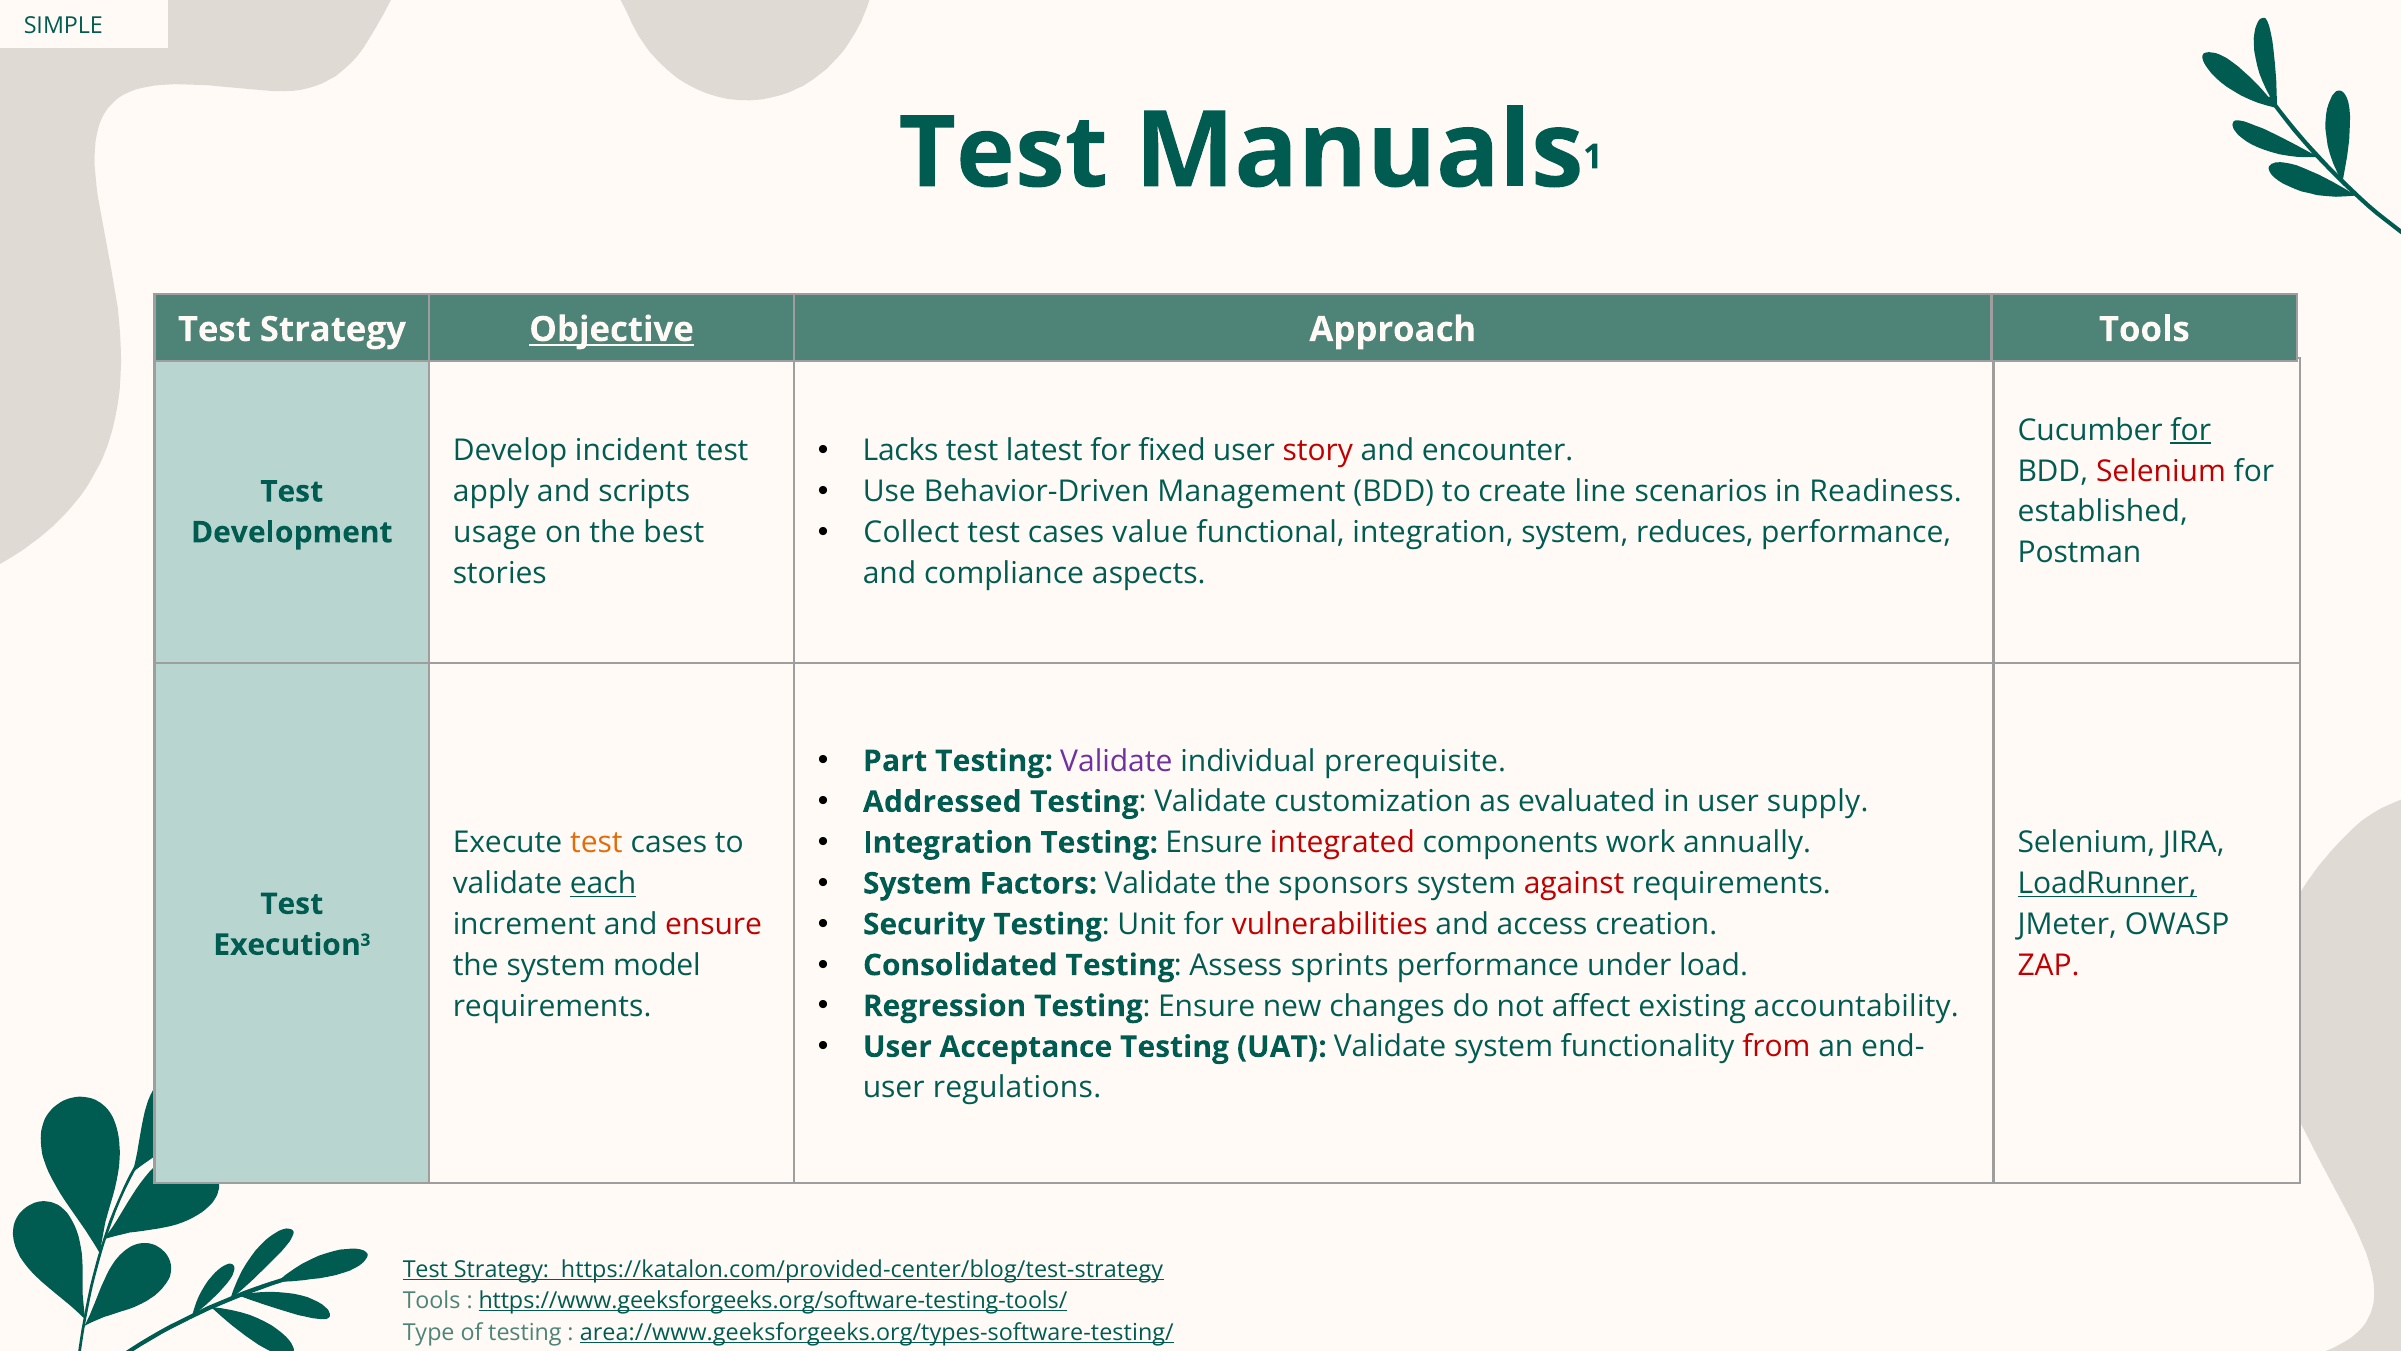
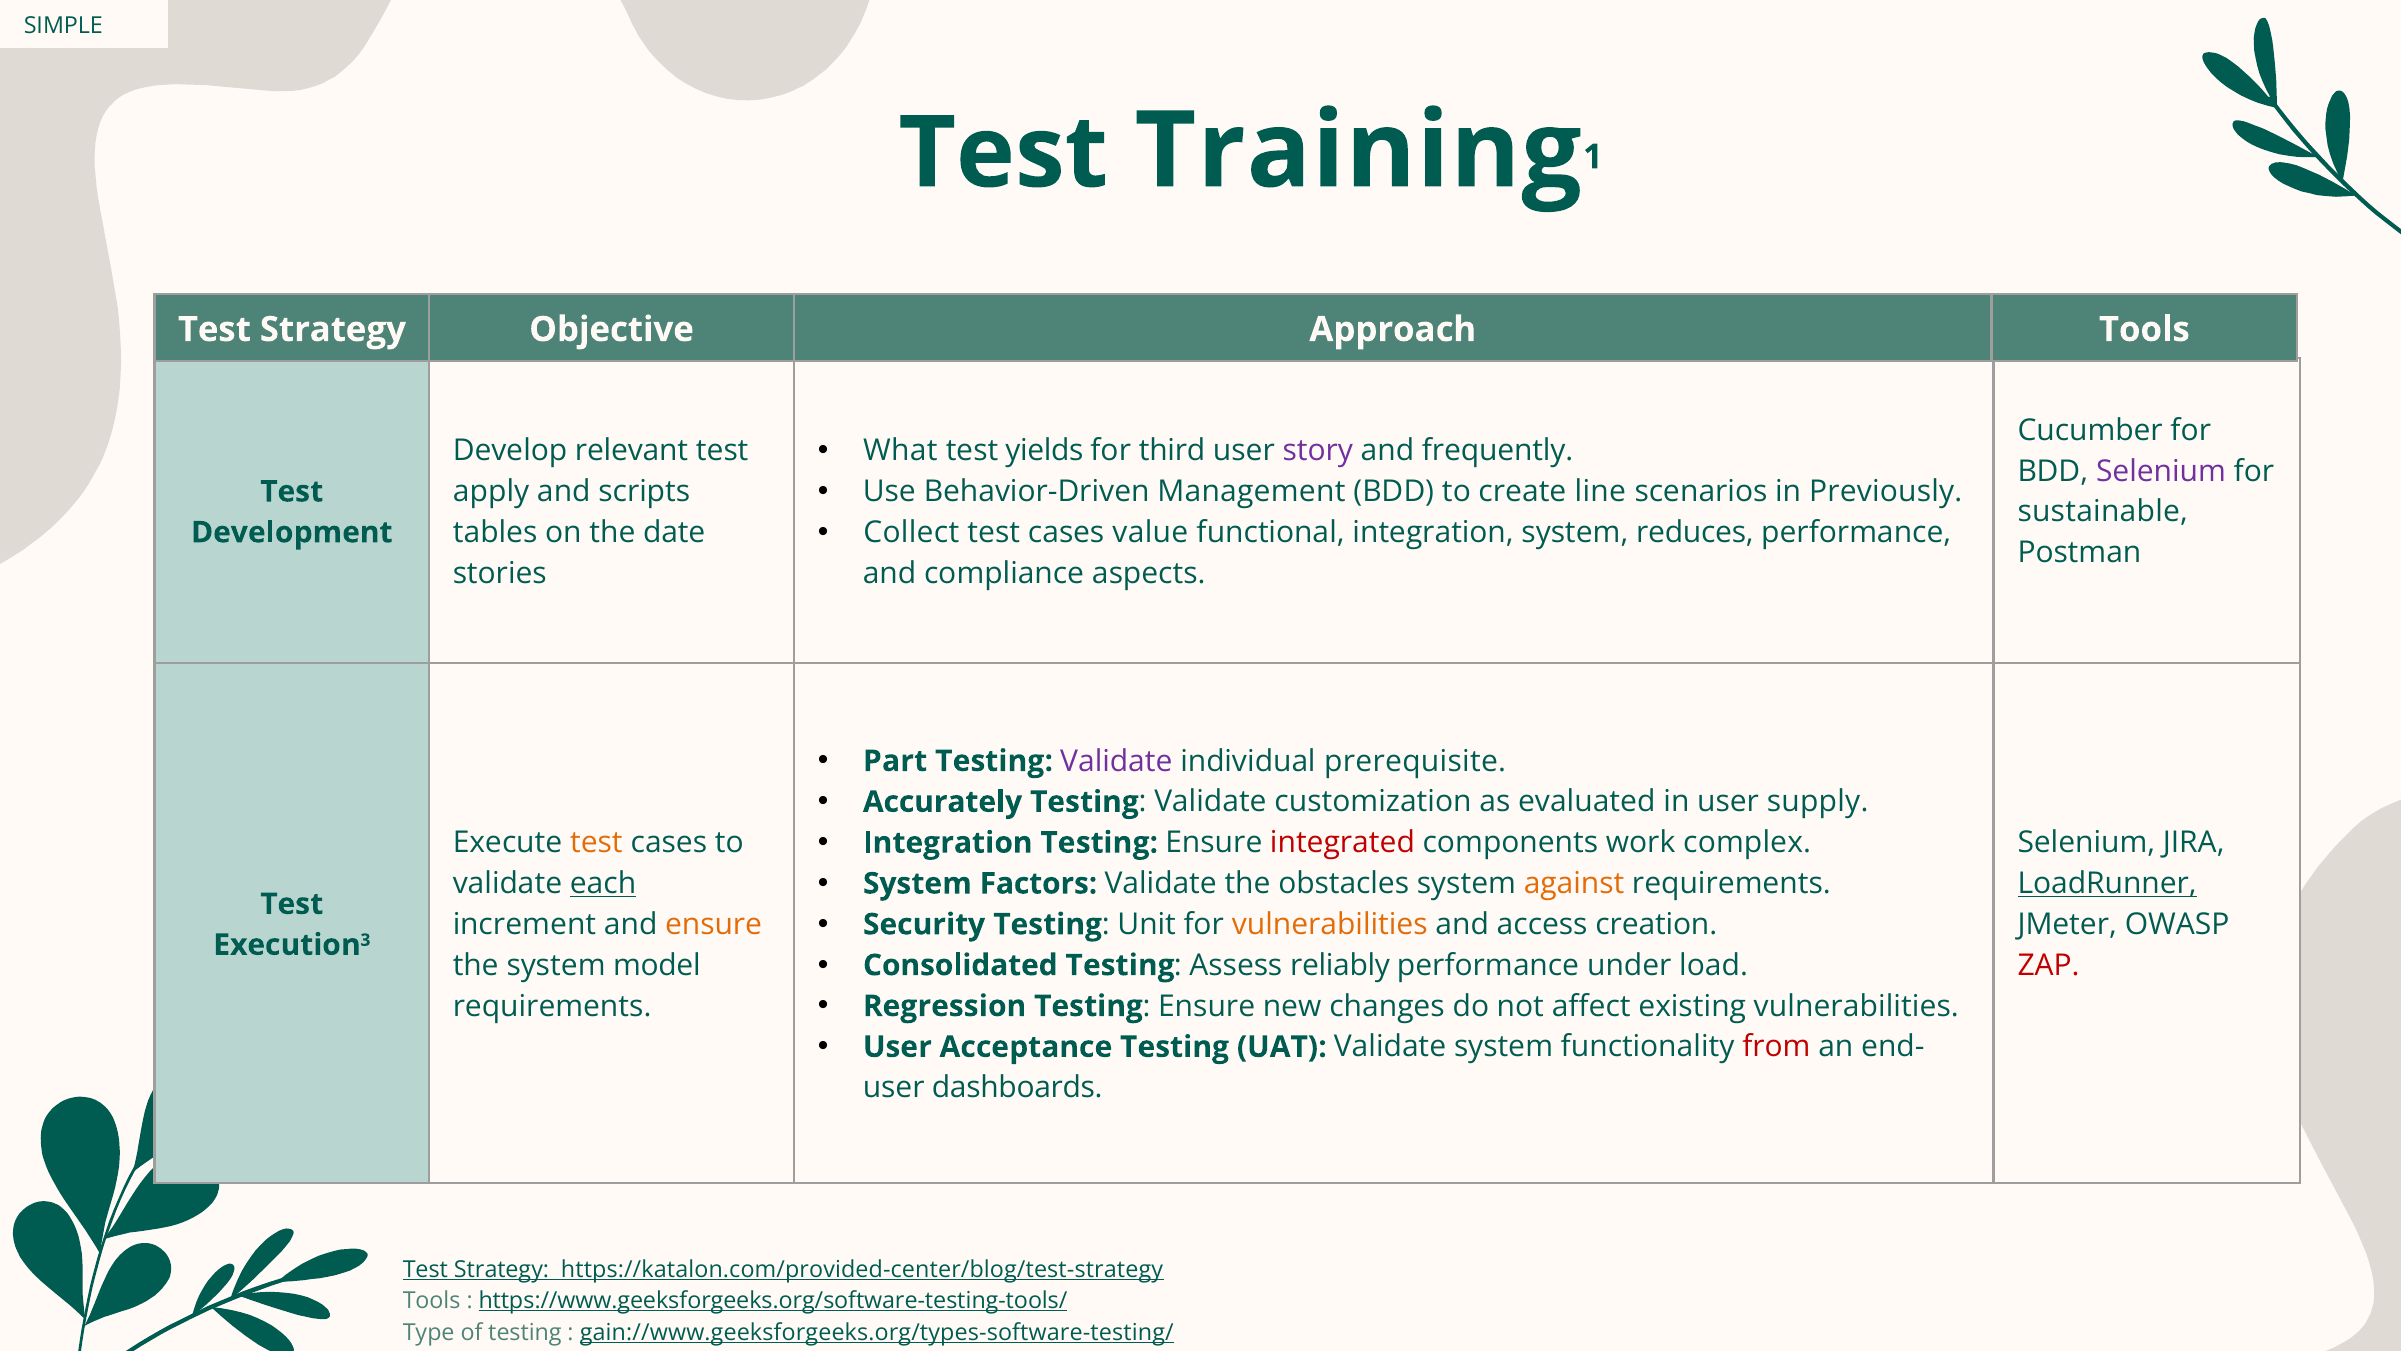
Manuals: Manuals -> Training (1358, 151)
Objective underline: present -> none (612, 329)
for underline: present -> none (2191, 430)
Lacks: Lacks -> What (900, 451)
latest: latest -> yields (1044, 451)
fixed: fixed -> third (1172, 451)
story colour: red -> purple (1318, 451)
encounter: encounter -> frequently (1498, 451)
incident: incident -> relevant (631, 451)
Selenium colour: red -> purple (2161, 471)
Readiness: Readiness -> Previously (1886, 491)
established: established -> sustainable (2103, 512)
usage: usage -> tables (495, 532)
best: best -> date (674, 532)
Addressed: Addressed -> Accurately (943, 802)
annually: annually -> complex (1747, 843)
sponsors: sponsors -> obstacles (1344, 883)
against colour: red -> orange (1574, 883)
vulnerabilities colour: red -> orange (1330, 924)
ensure colour: red -> orange (714, 924)
sprints: sprints -> reliably (1340, 965)
existing accountability: accountability -> vulnerabilities (1856, 1006)
regulations: regulations -> dashboards (1017, 1088)
area://www.geeksforgeeks.org/types-software-testing/: area://www.geeksforgeeks.org/types-software-testing/ -> gain://www.geeksforgeeks.org/types-software-testing/ (877, 1332)
